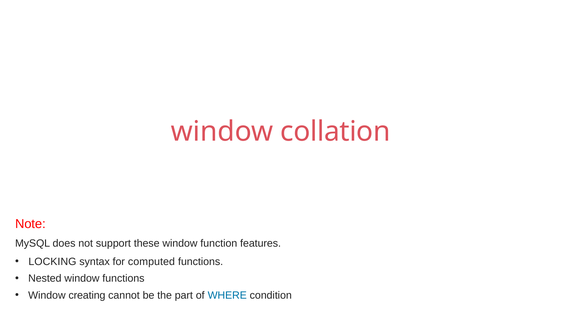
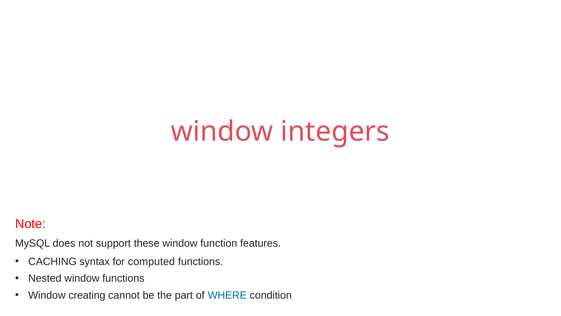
collation: collation -> integers (335, 132)
LOCKING: LOCKING -> CACHING (52, 261)
